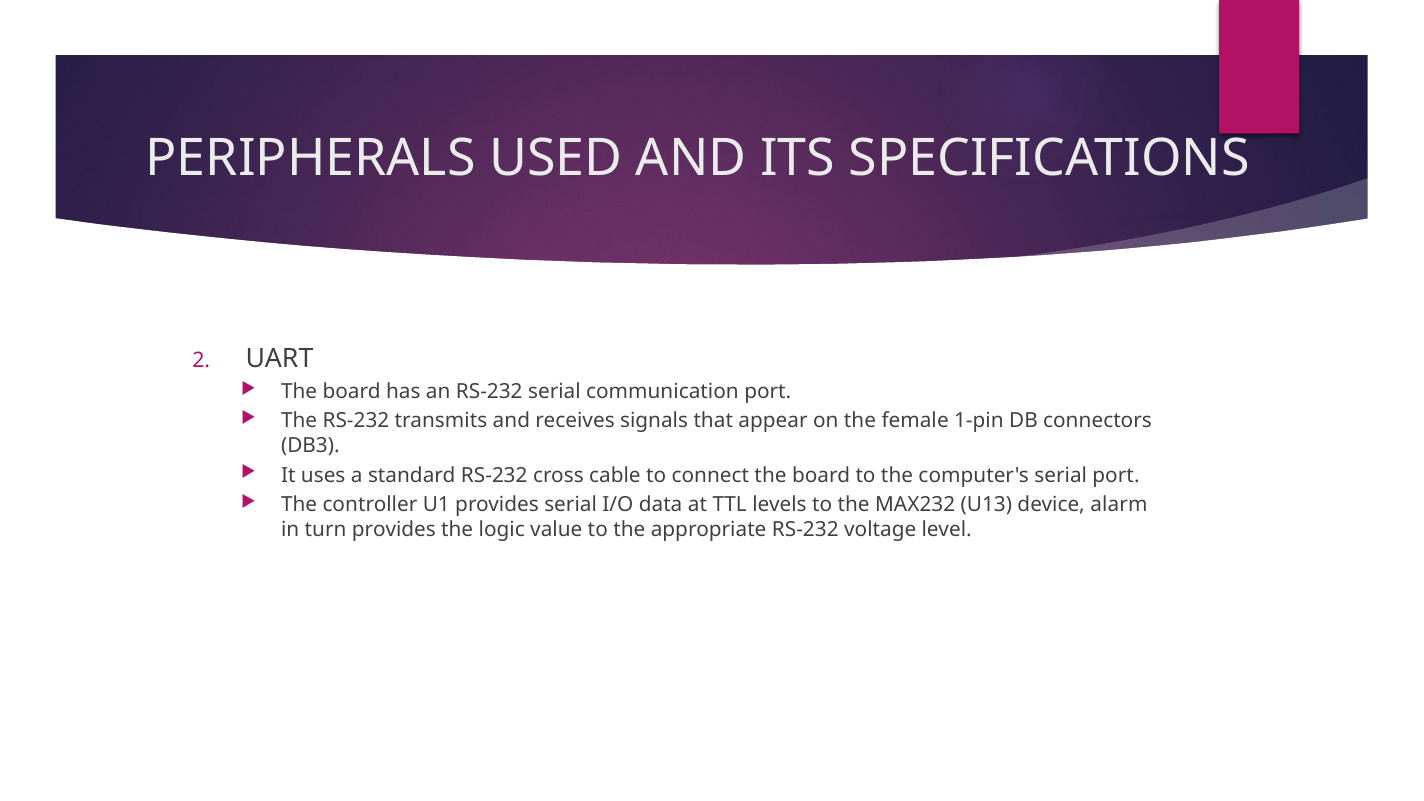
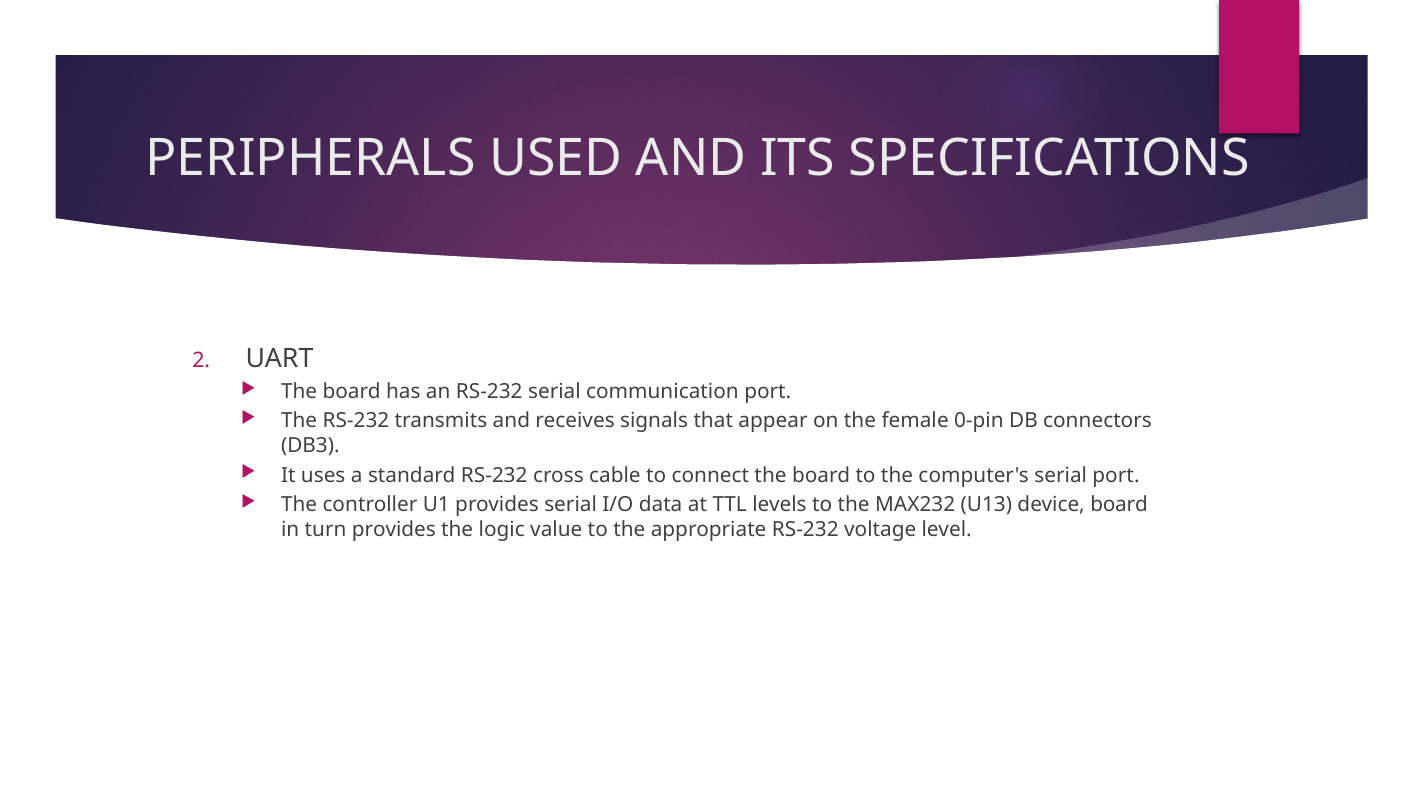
1-pin: 1-pin -> 0-pin (979, 421)
device alarm: alarm -> board (1119, 505)
